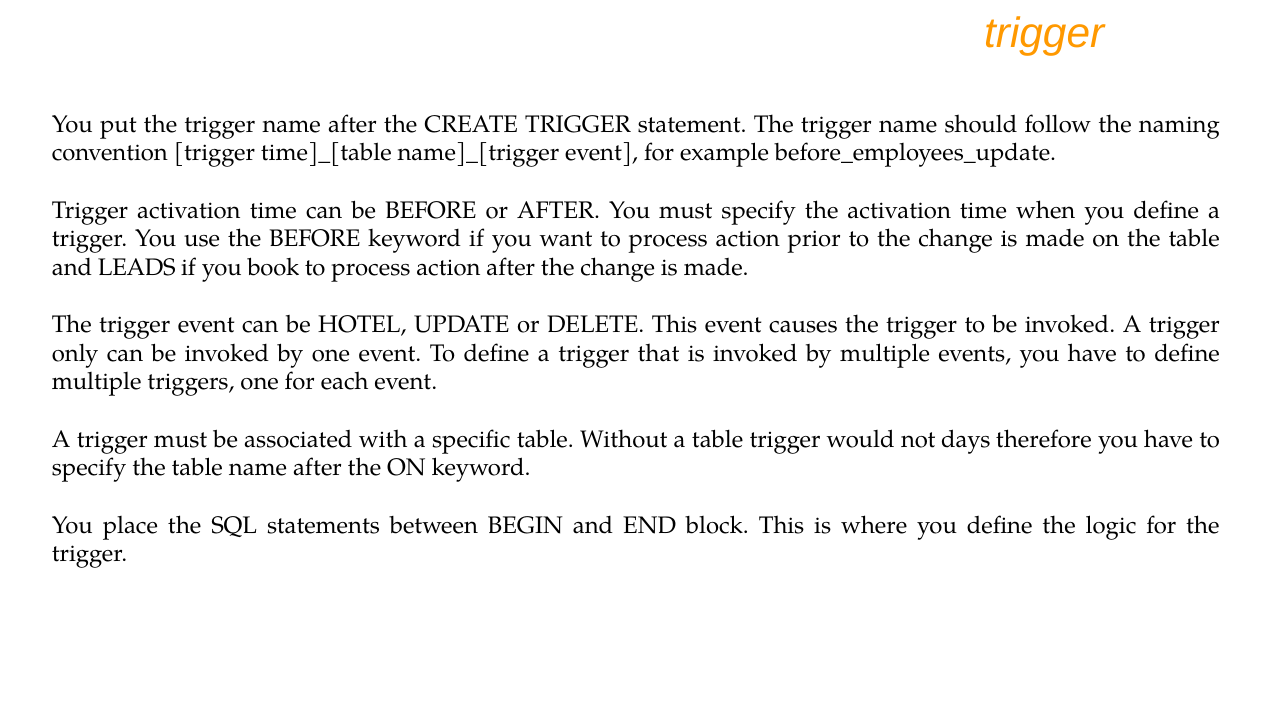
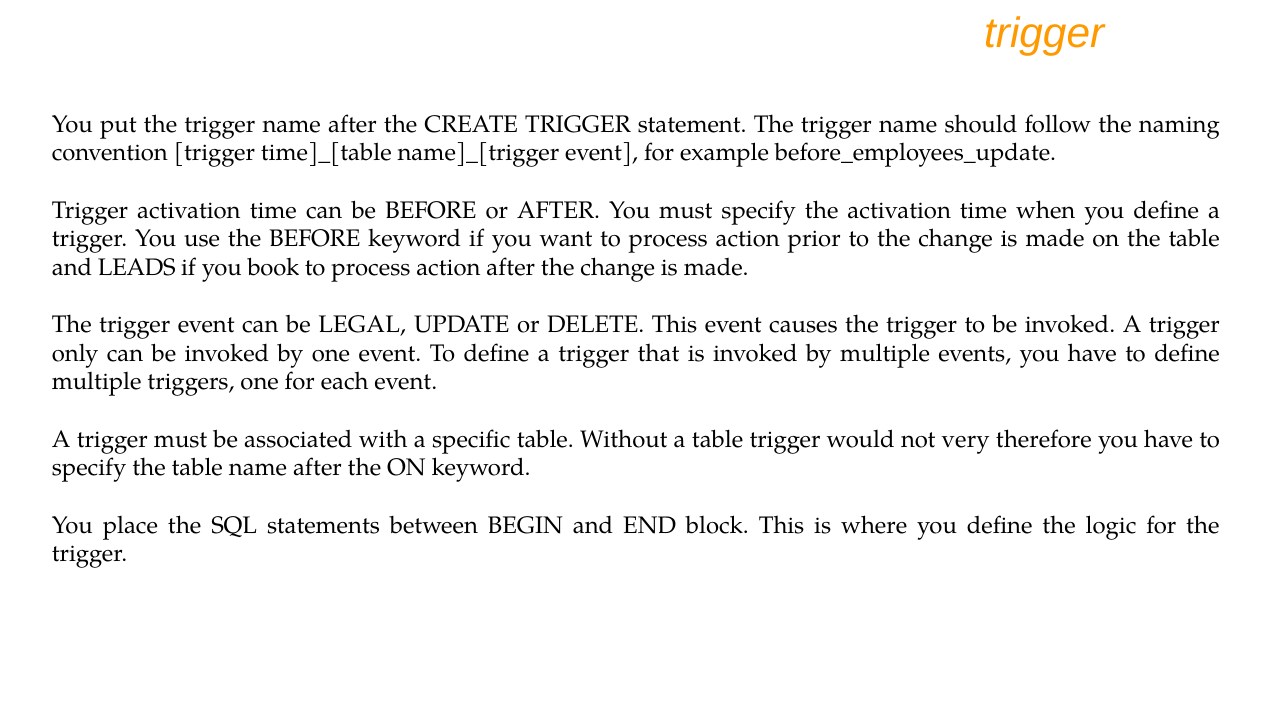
HOTEL: HOTEL -> LEGAL (362, 325)
days: days -> very (966, 439)
